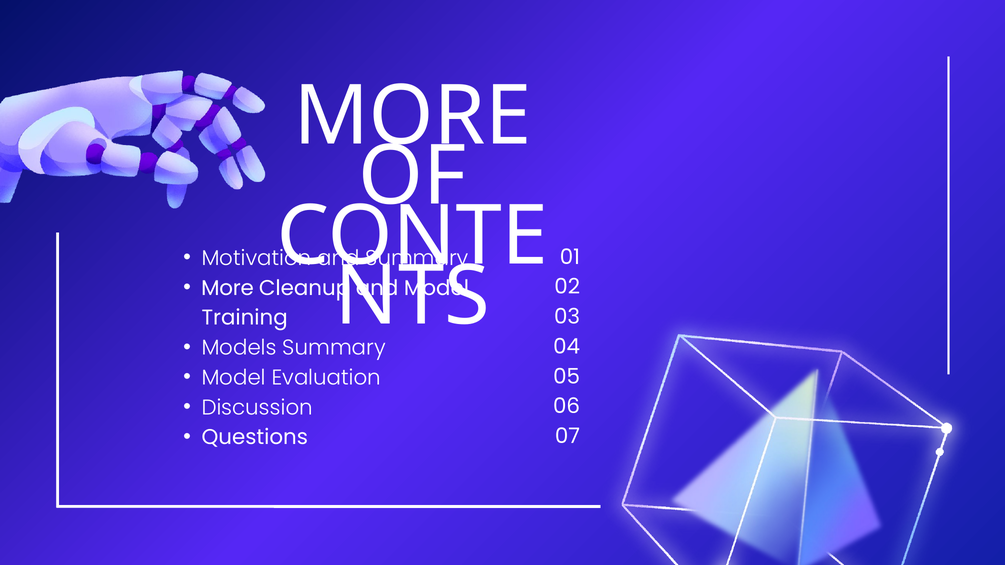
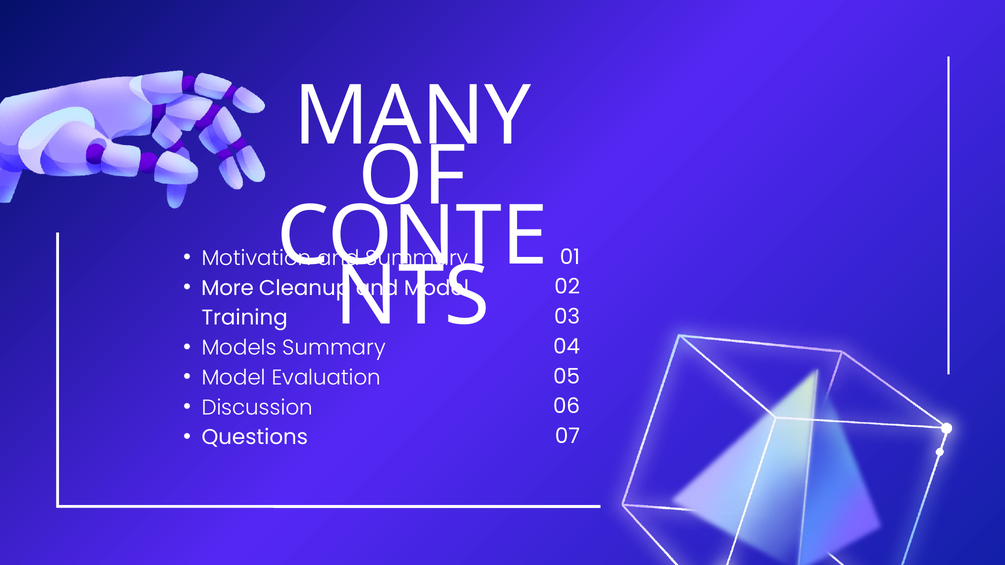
MORE: MORE -> MANY (413, 117)
